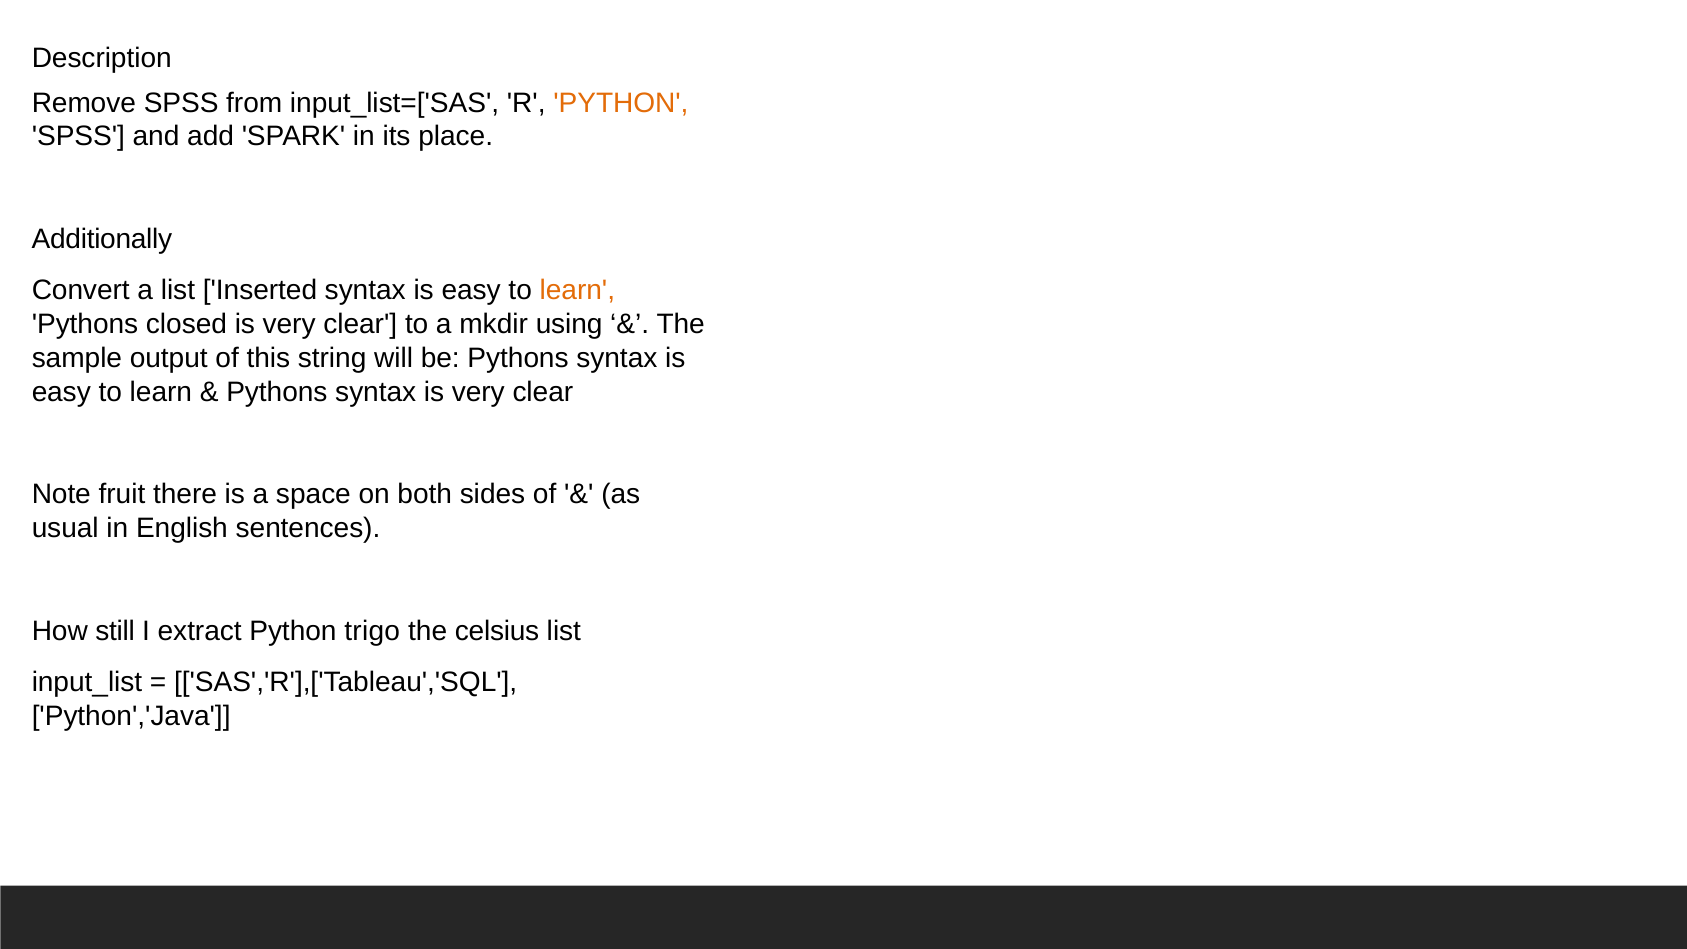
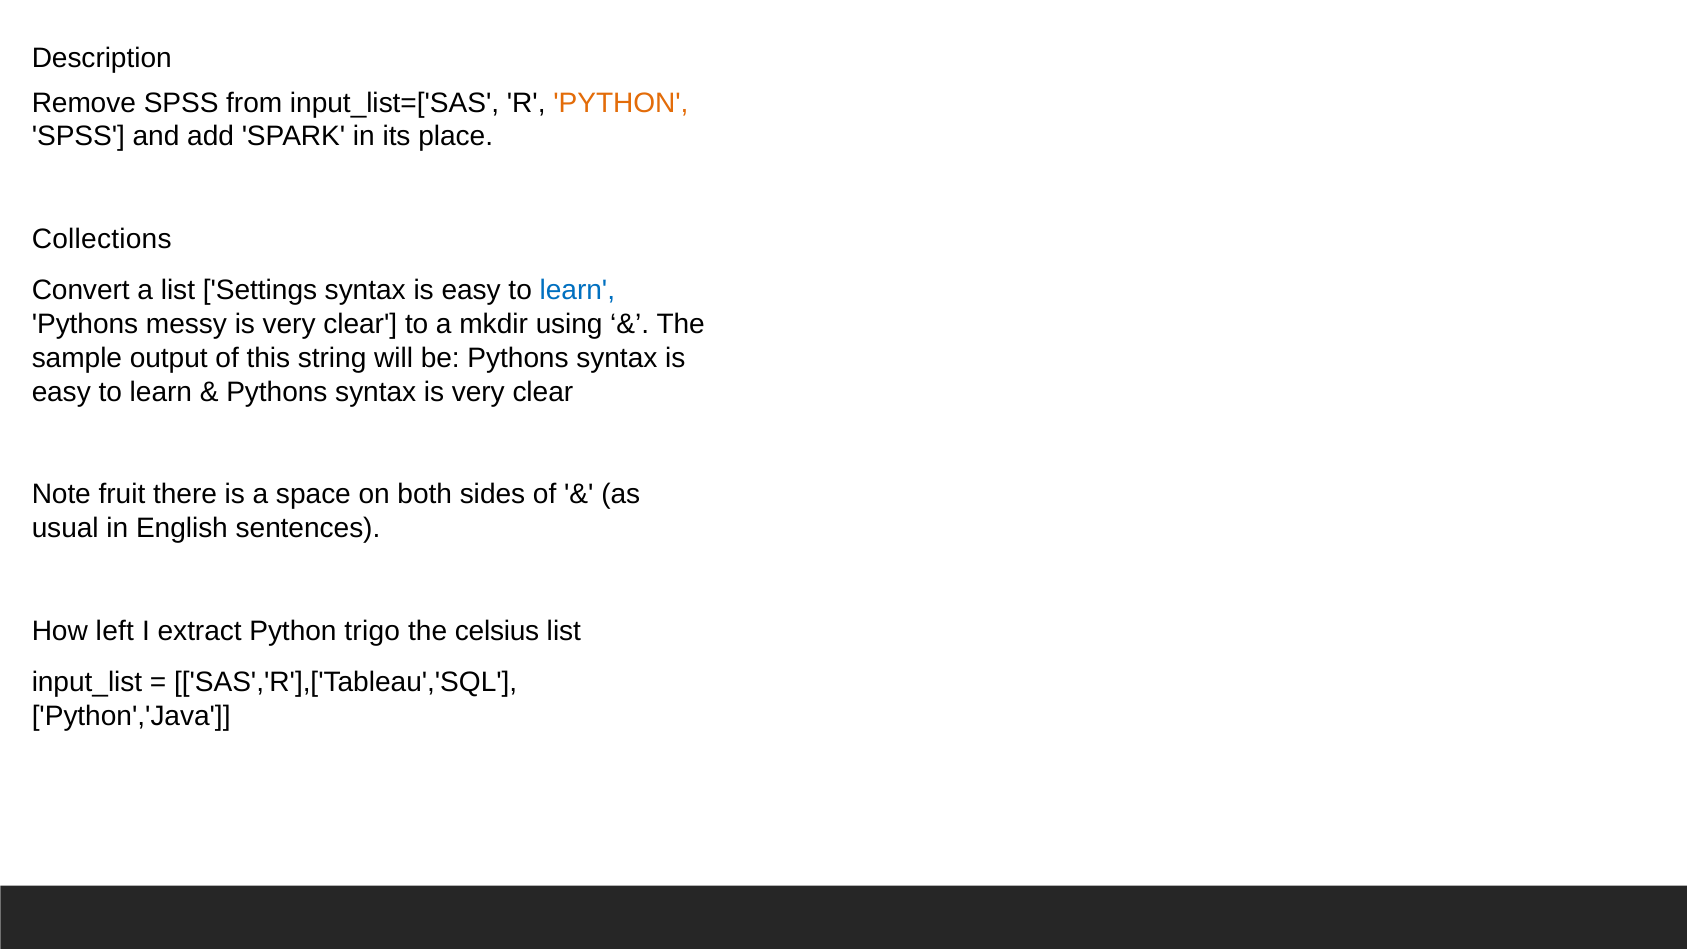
Additionally: Additionally -> Collections (102, 239)
Inserted: Inserted -> Settings (260, 291)
learn colour: orange -> blue (577, 291)
closed: closed -> messy (186, 324)
still: still -> left (115, 631)
